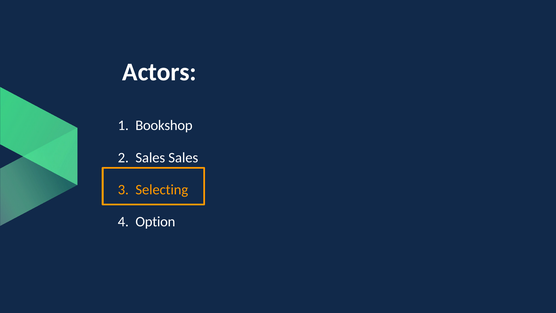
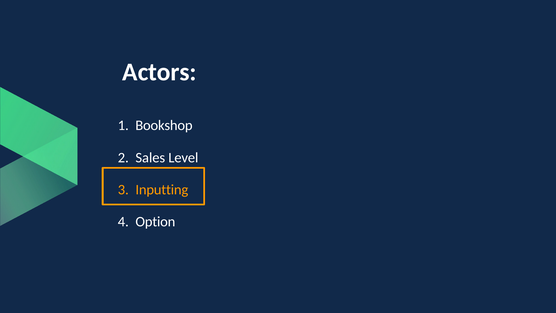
Sales Sales: Sales -> Level (183, 157)
Selecting: Selecting -> Inputting (162, 190)
